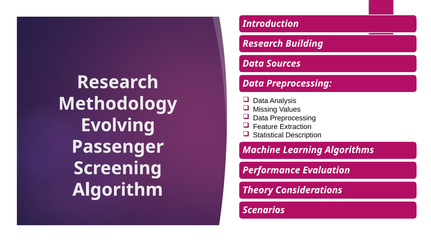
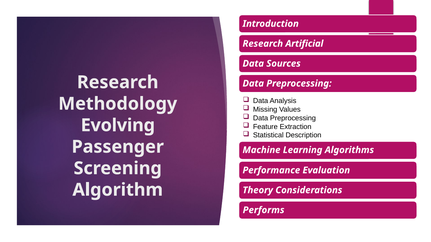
Building: Building -> Artificial (304, 44)
Scenarios: Scenarios -> Performs (264, 210)
